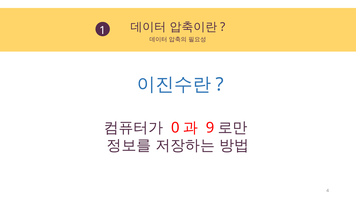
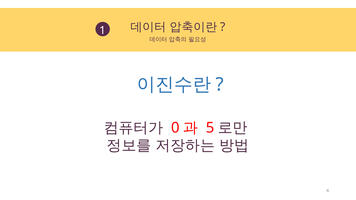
9: 9 -> 5 (210, 128)
